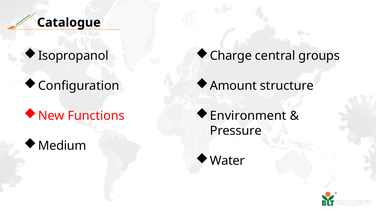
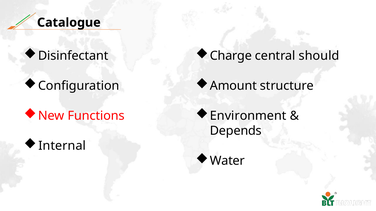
Isopropanol: Isopropanol -> Disinfectant (73, 56)
groups: groups -> should (319, 56)
Pressure: Pressure -> Depends (236, 131)
Medium: Medium -> Internal (62, 146)
